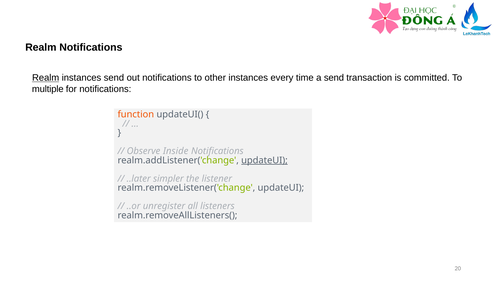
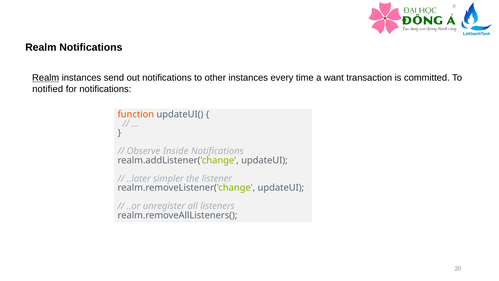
a send: send -> want (334, 78)
multiple: multiple -> notified (48, 89)
updateUI underline: present -> none (264, 160)
